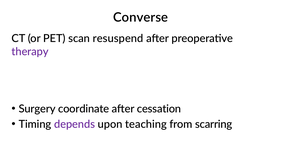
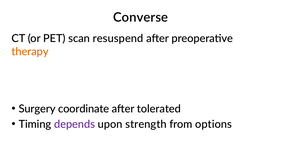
therapy colour: purple -> orange (30, 52)
cessation: cessation -> tolerated (159, 109)
teaching: teaching -> strength (146, 124)
scarring: scarring -> options (214, 124)
